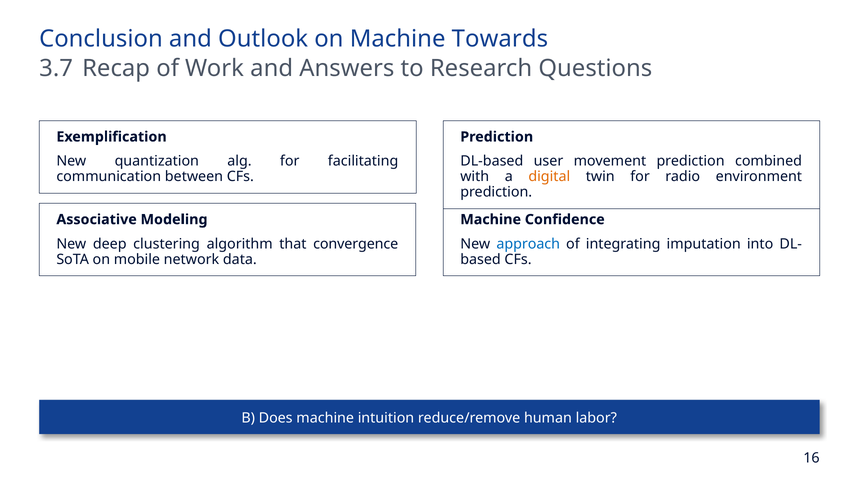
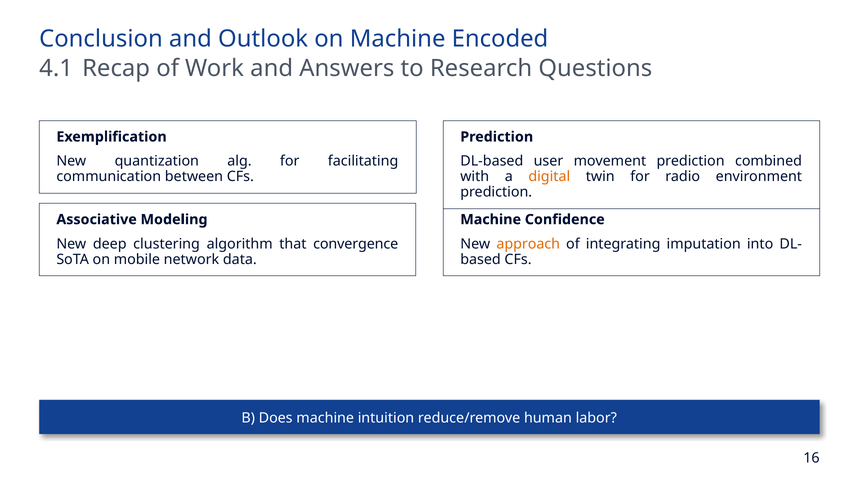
Towards: Towards -> Encoded (500, 39)
3.7: 3.7 -> 4.1 (56, 68)
approach colour: blue -> orange (528, 244)
